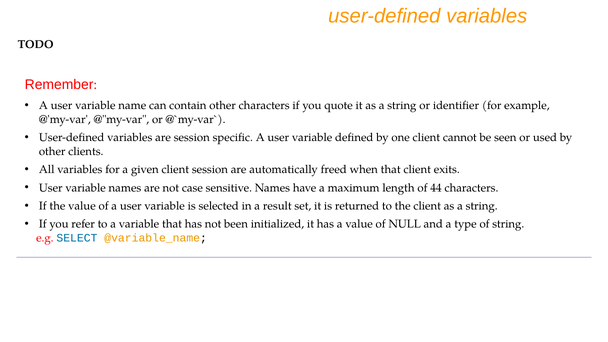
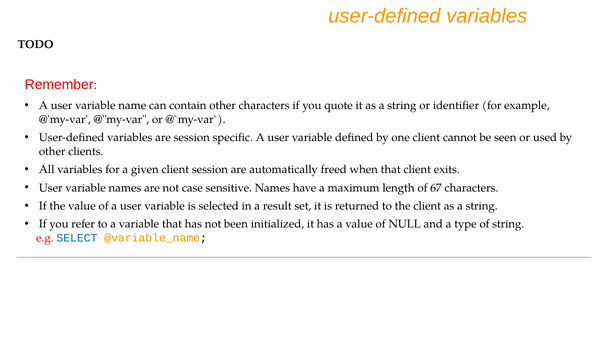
44: 44 -> 67 (436, 188)
